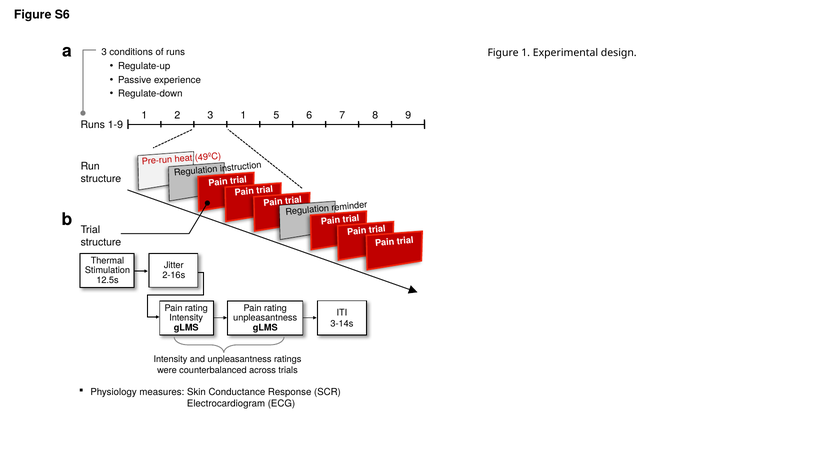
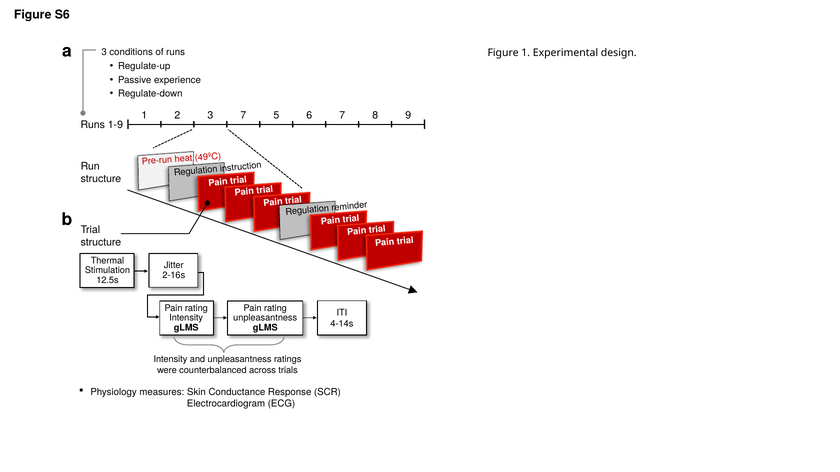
3 1: 1 -> 7 (243, 115)
3-14s: 3-14s -> 4-14s (342, 324)
